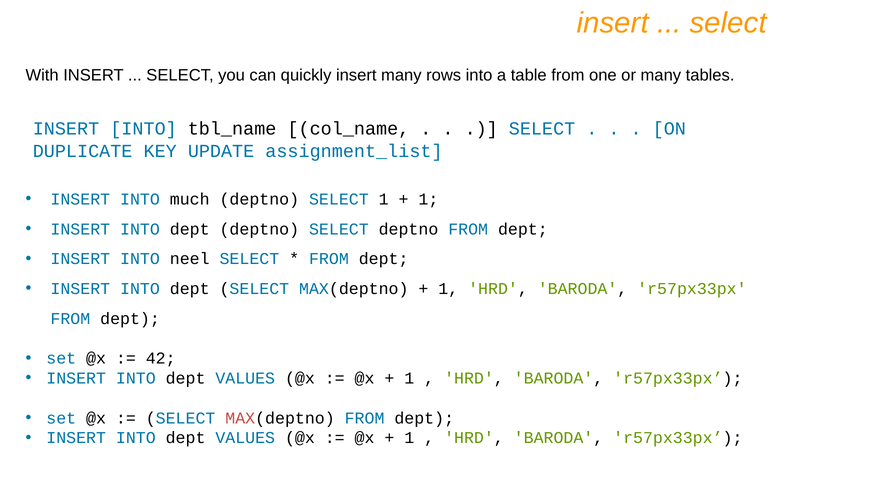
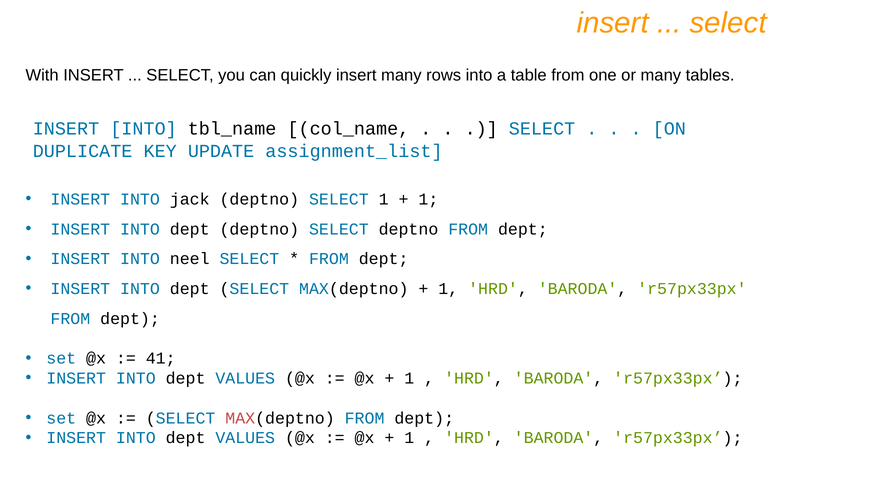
much: much -> jack (190, 199)
42: 42 -> 41 (161, 359)
